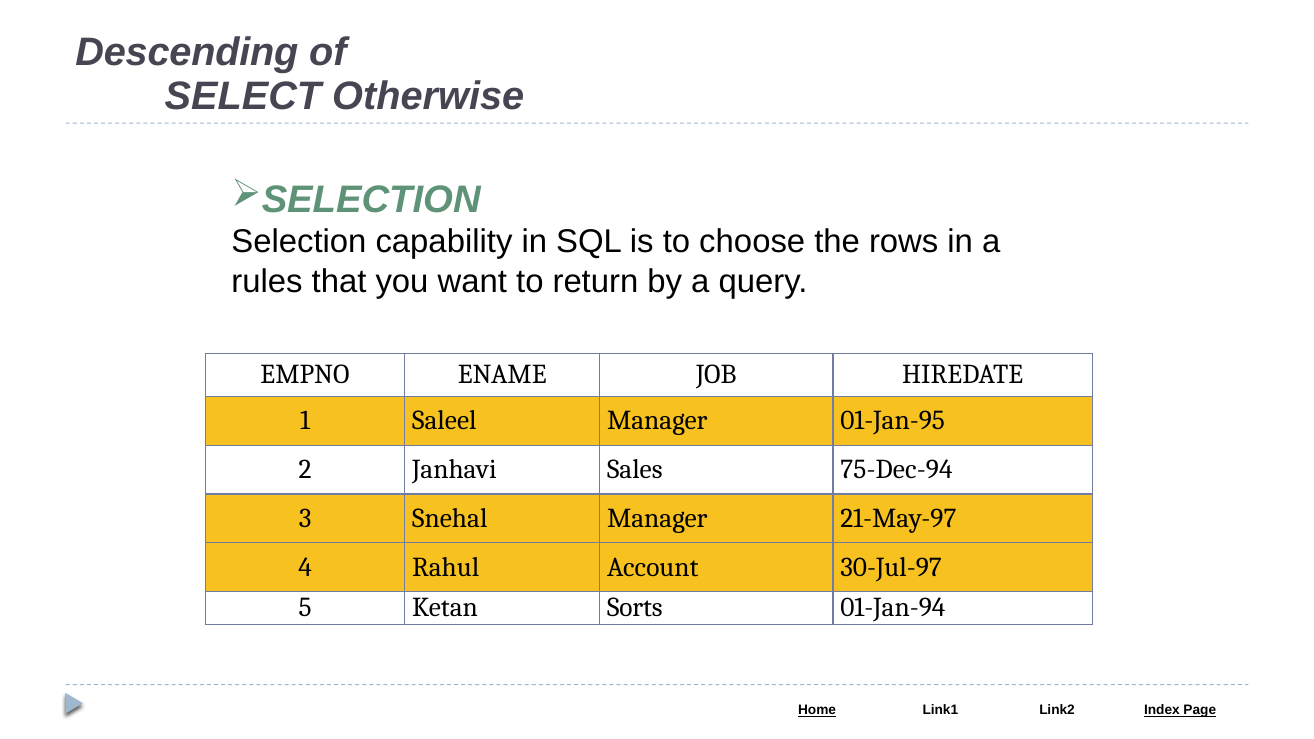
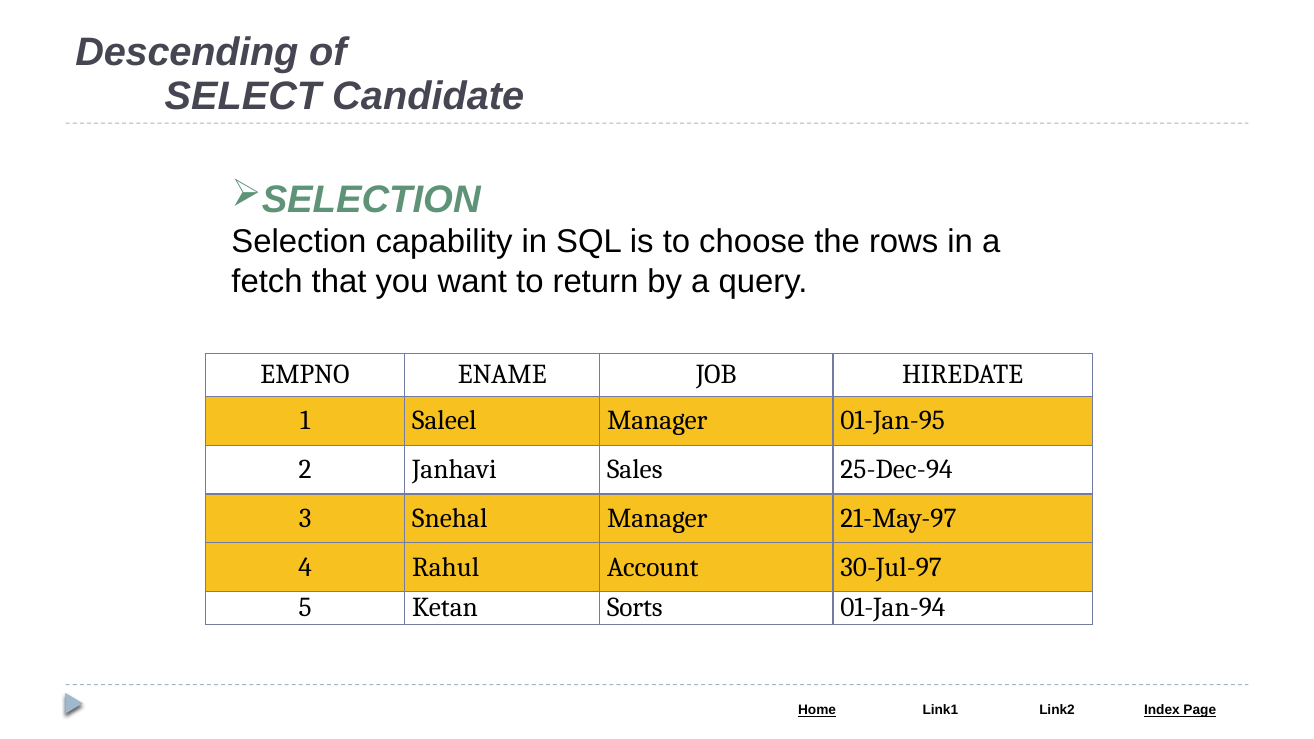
Otherwise: Otherwise -> Candidate (428, 97)
rules: rules -> fetch (267, 281)
75-Dec-94: 75-Dec-94 -> 25-Dec-94 (897, 470)
